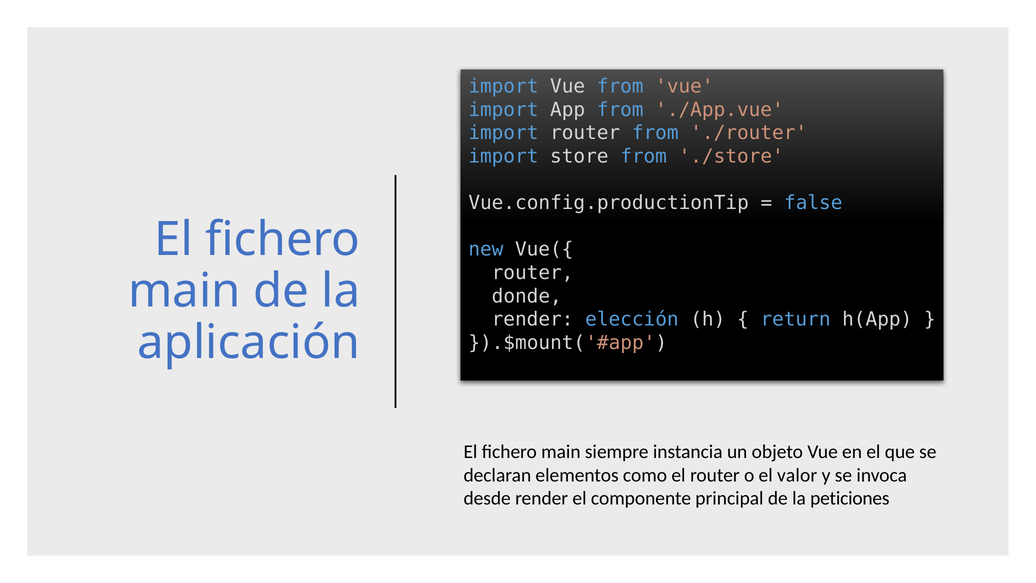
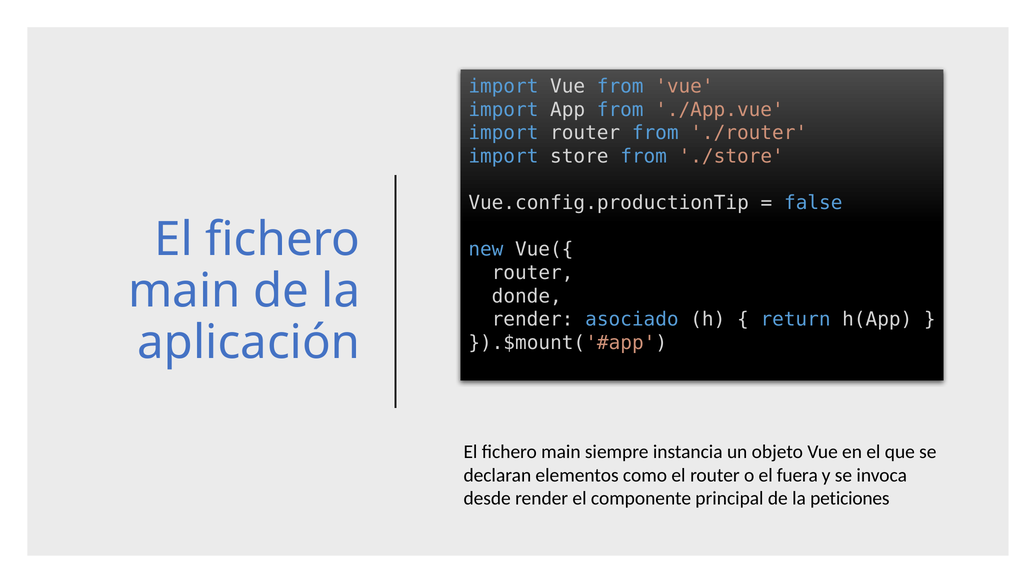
elección: elección -> asociado (632, 319)
valor: valor -> fuera (797, 475)
